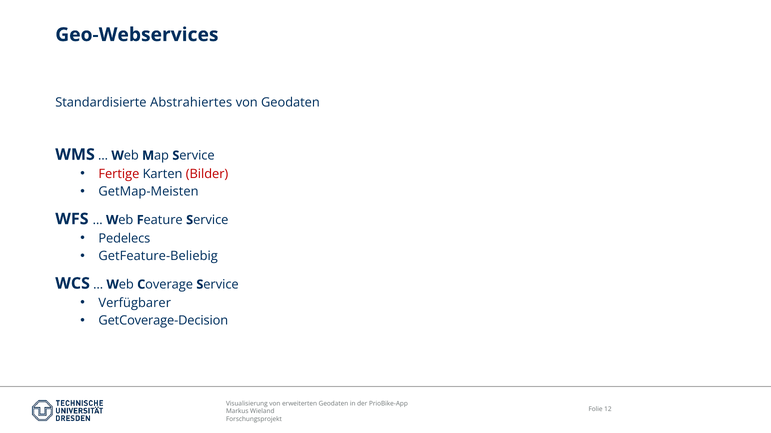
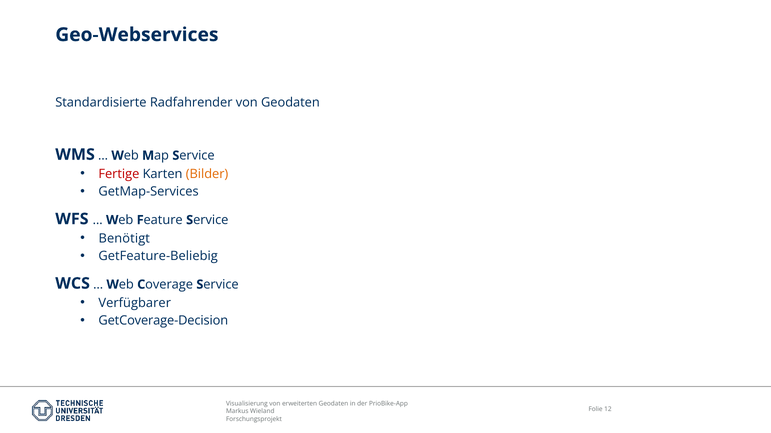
Abstrahiertes: Abstrahiertes -> Radfahrender (191, 102)
Bilder colour: red -> orange (207, 174)
GetMap-Meisten: GetMap-Meisten -> GetMap-Services (149, 192)
Pedelecs: Pedelecs -> Benötigt (124, 239)
